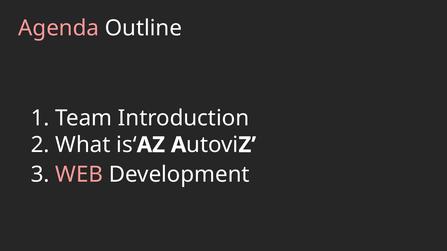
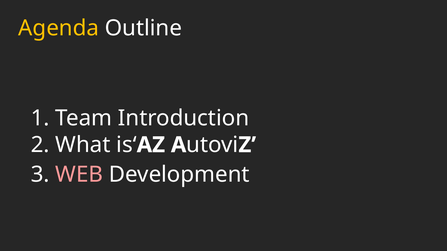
Agenda colour: pink -> yellow (59, 28)
